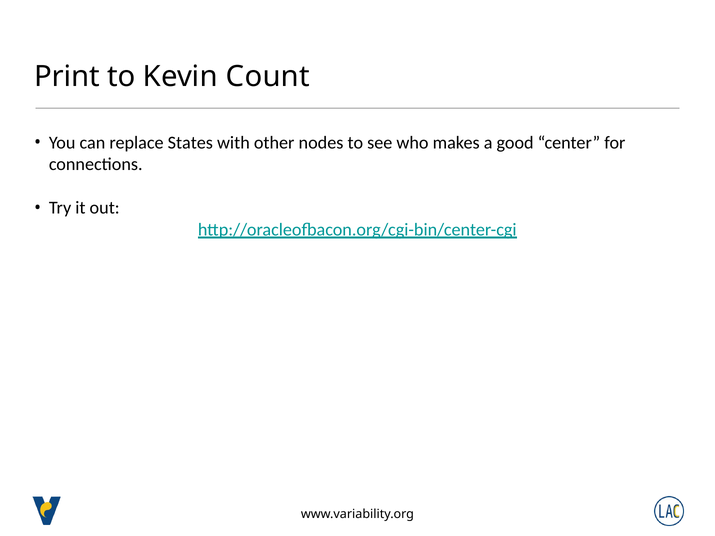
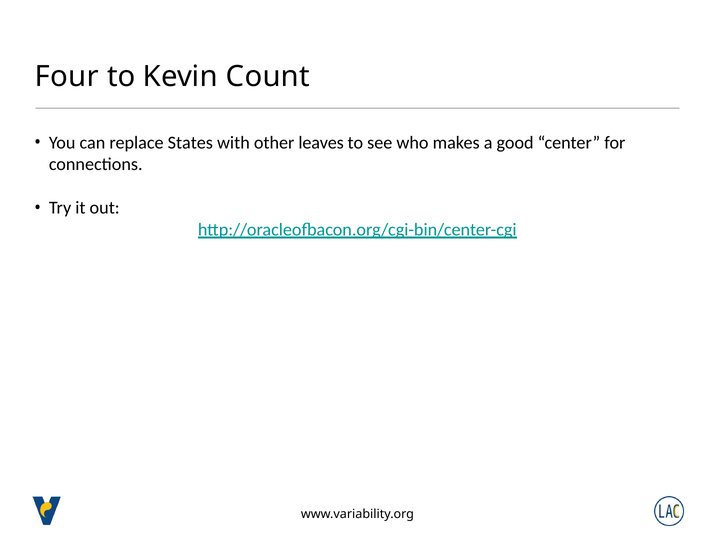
Print: Print -> Four (67, 77)
nodes: nodes -> leaves (321, 143)
